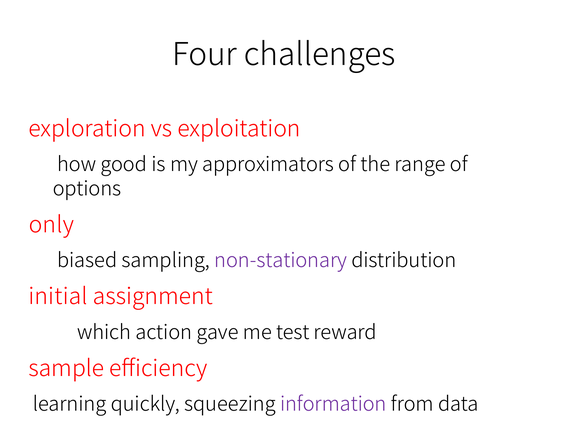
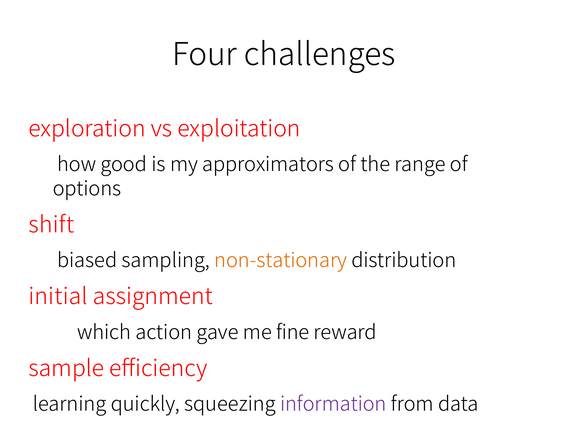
only: only -> shift (51, 225)
non-stationary colour: purple -> orange (281, 261)
test: test -> fine (293, 332)
